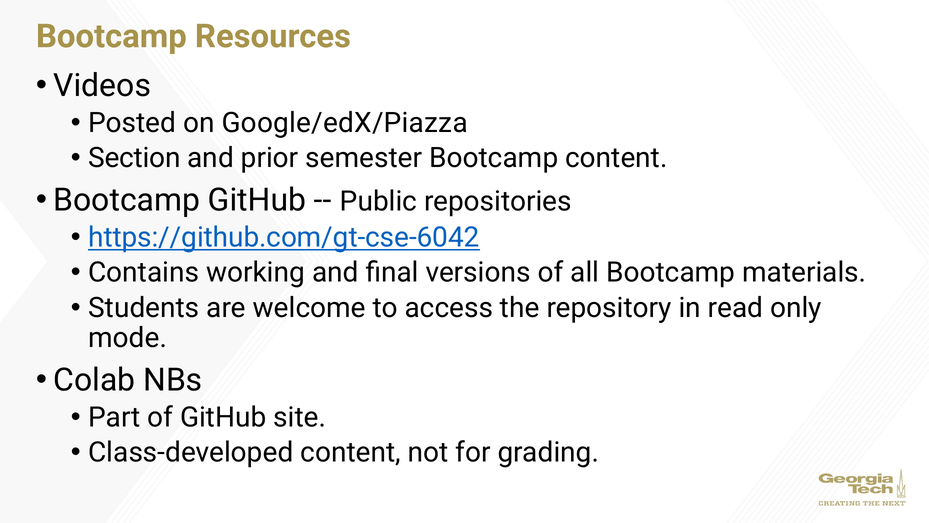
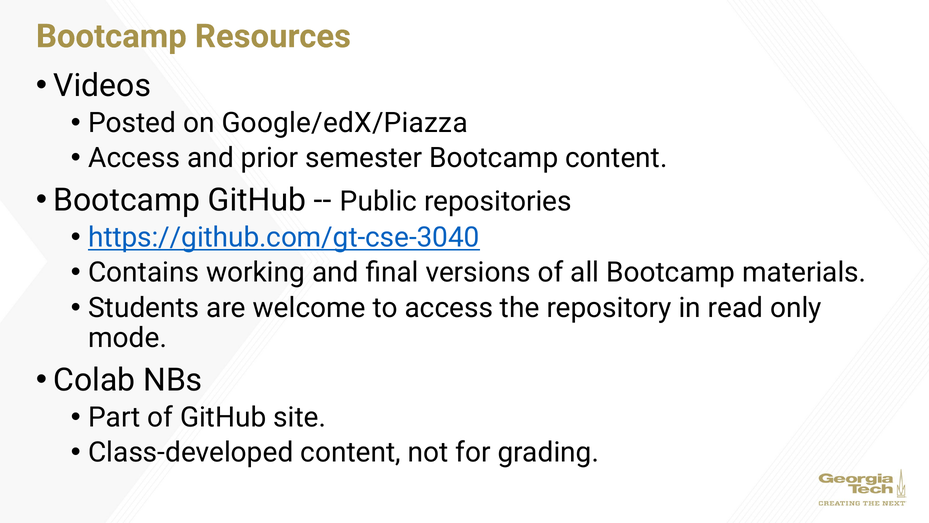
Section: Section -> Access (134, 158)
https://github.com/gt-cse-6042: https://github.com/gt-cse-6042 -> https://github.com/gt-cse-3040 (284, 237)
